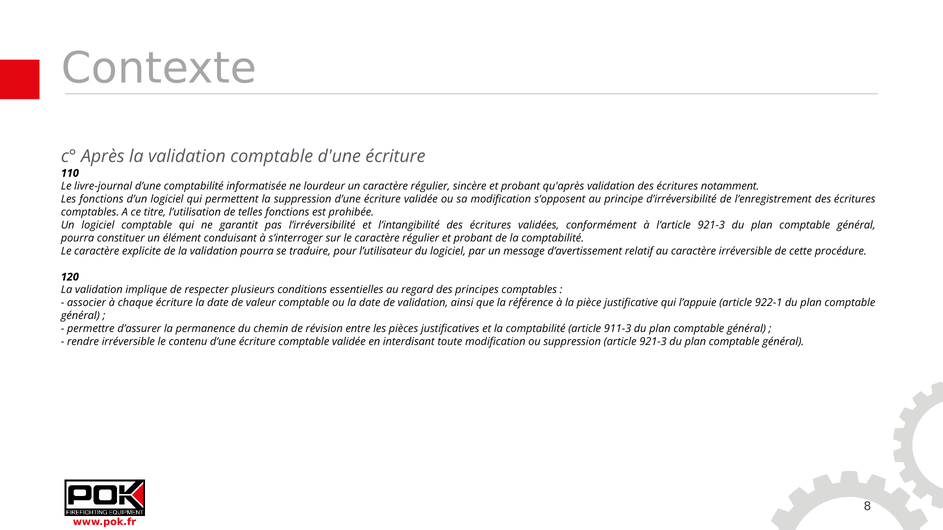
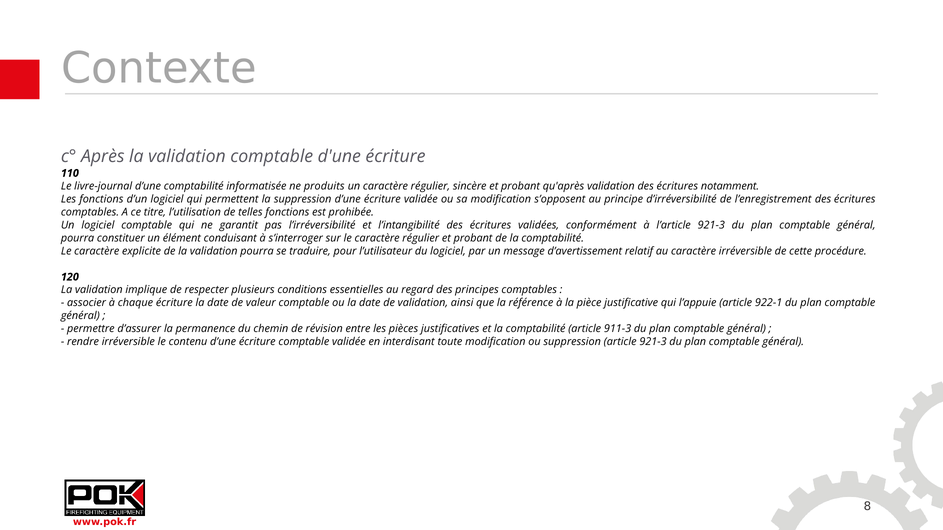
lourdeur: lourdeur -> produits (324, 186)
